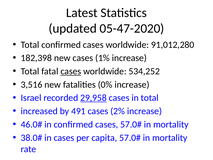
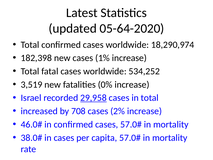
05-47-2020: 05-47-2020 -> 05-64-2020 (132, 28)
91,012,280: 91,012,280 -> 18,290,974 (173, 45)
cases underline: present -> none (71, 71)
3,516: 3,516 -> 3,519 (32, 84)
491: 491 -> 708 (78, 111)
